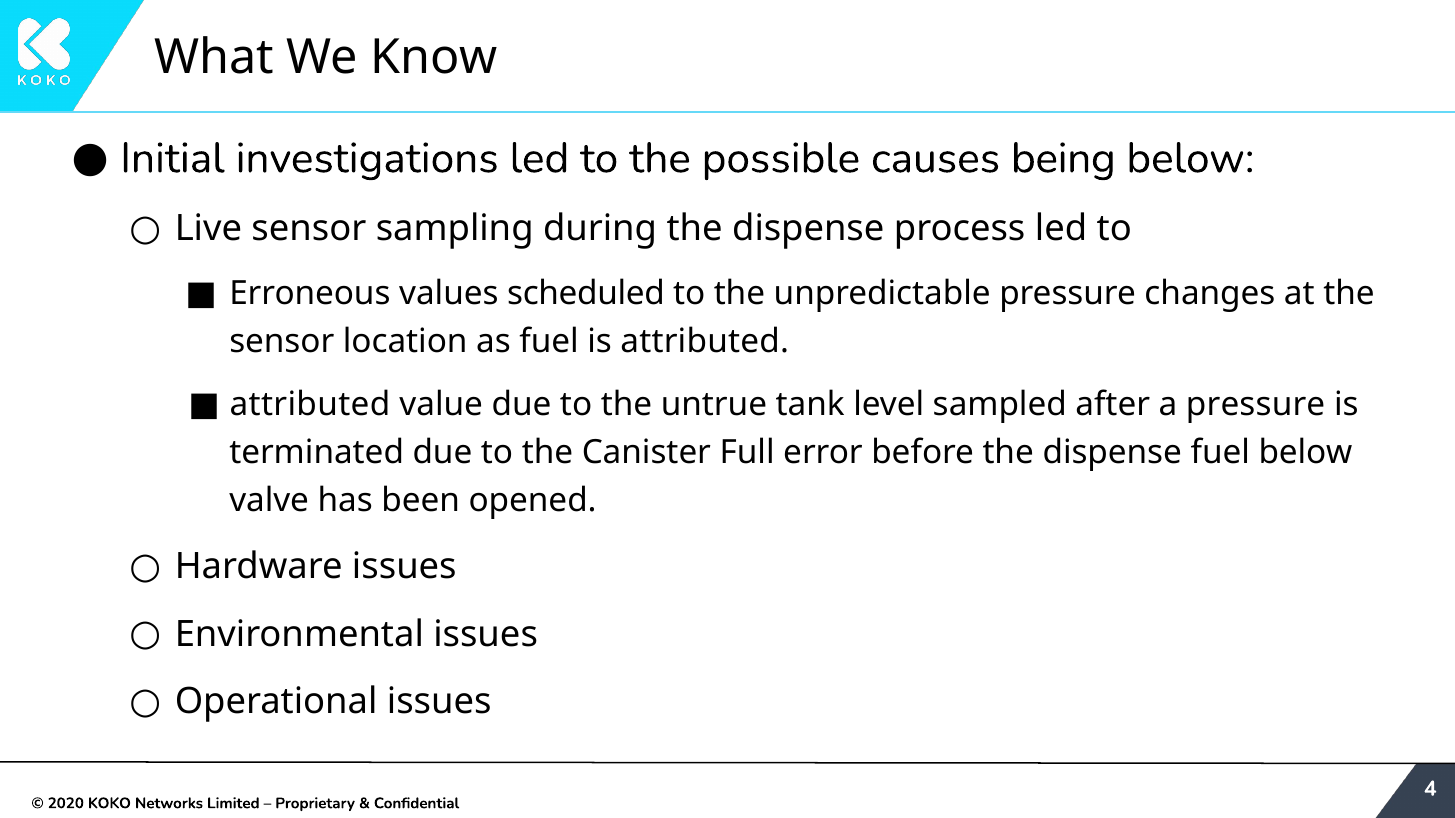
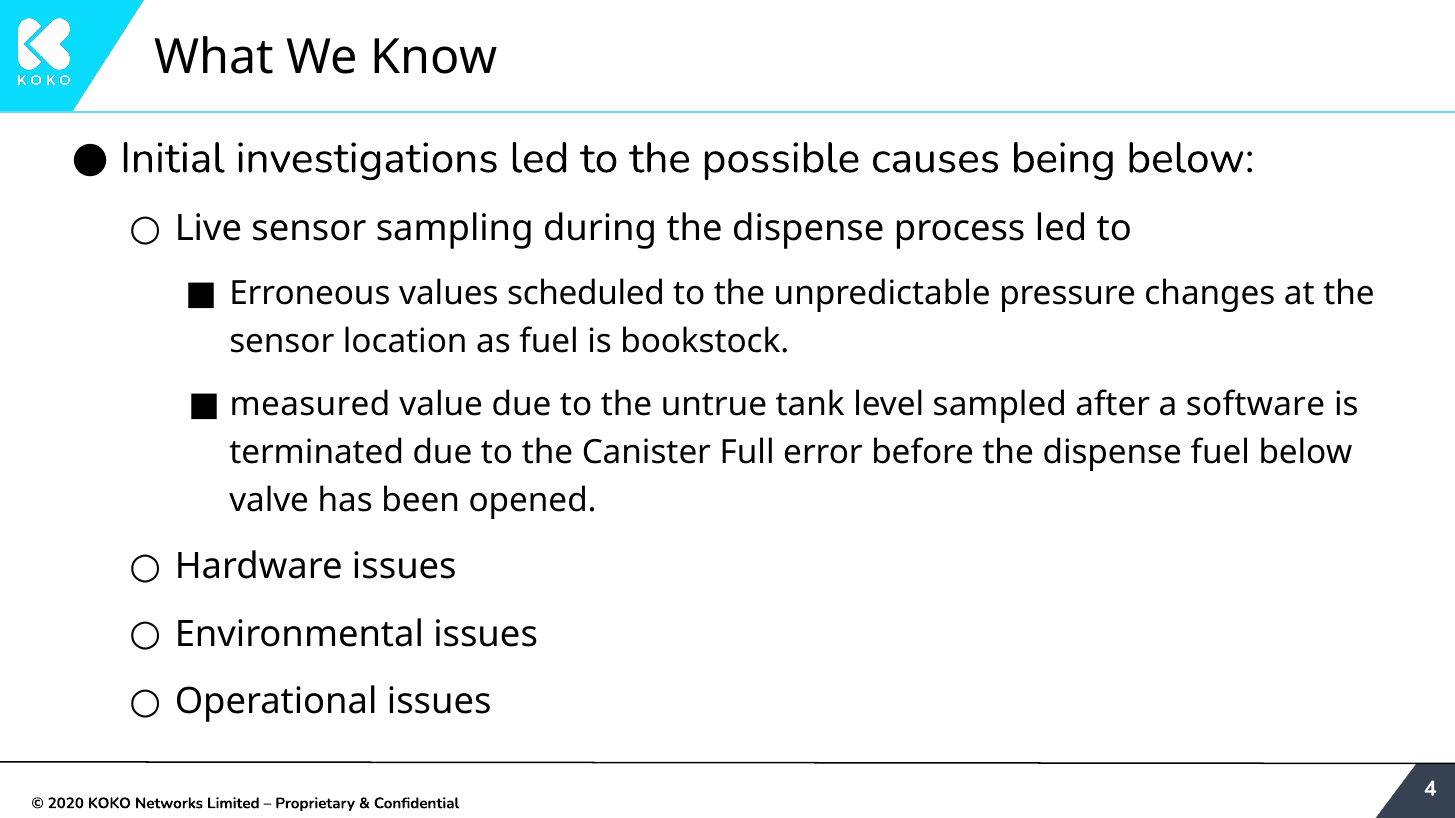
is attributed: attributed -> bookstock (705, 342)
attributed: attributed -> measured (310, 405)
a pressure: pressure -> software (1256, 405)
